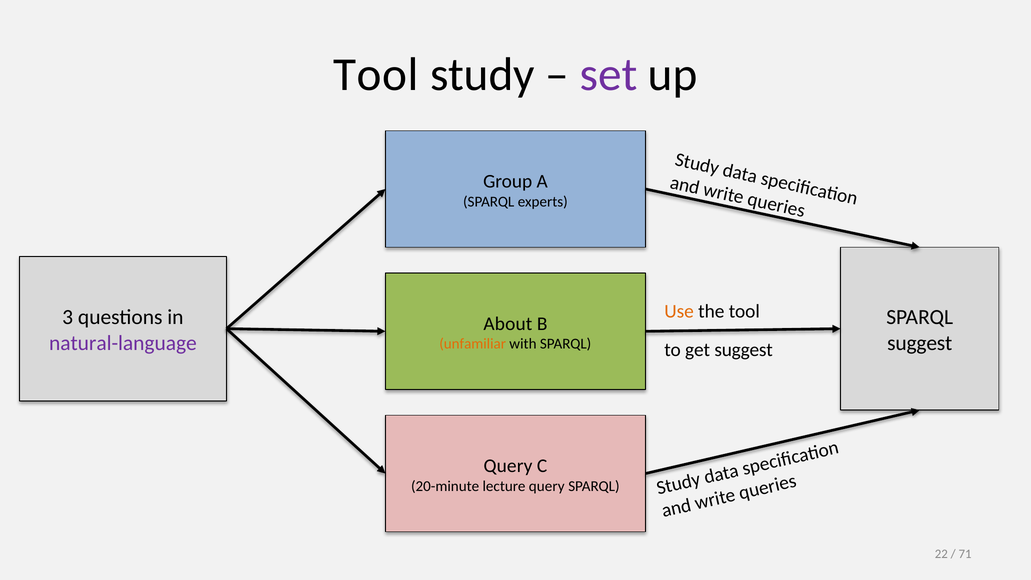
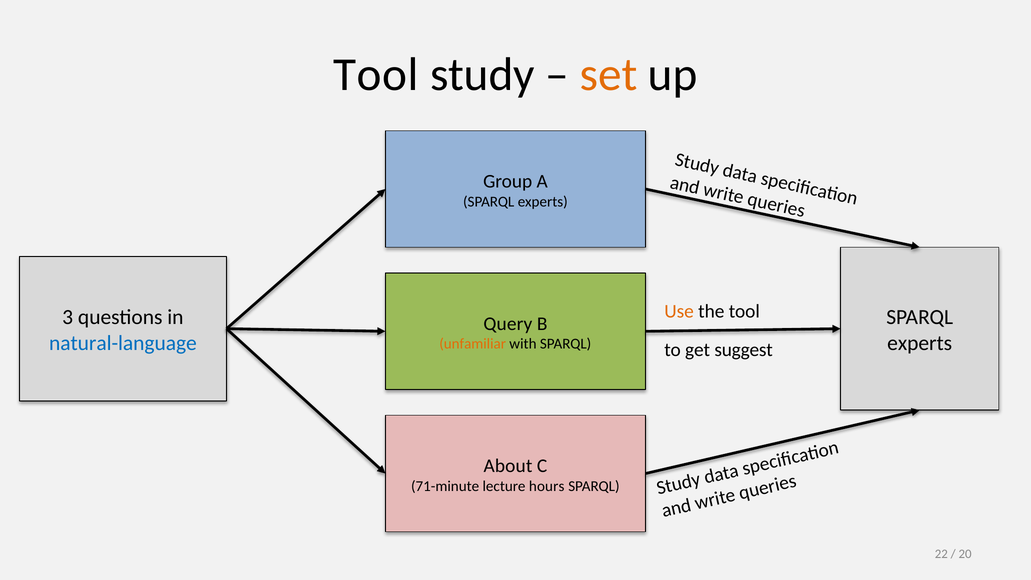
set colour: purple -> orange (609, 75)
About: About -> Query (508, 324)
natural-language colour: purple -> blue (123, 343)
suggest: suggest -> experts (920, 343)
Query: Query -> About (508, 466)
20-minute: 20-minute -> 71-minute (445, 486)
lecture query: query -> hours (547, 486)
71: 71 -> 20 (965, 554)
